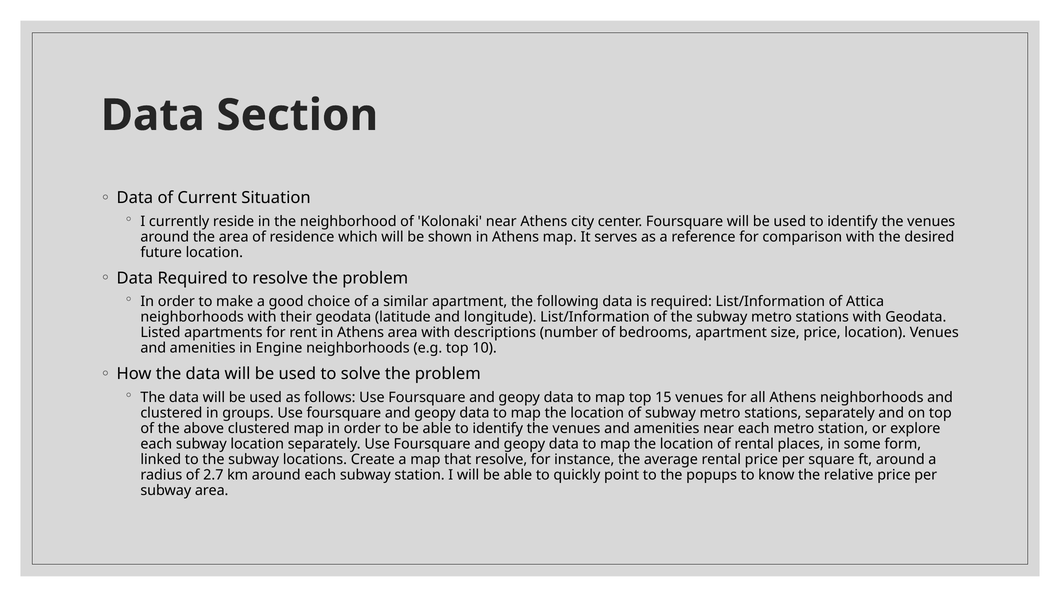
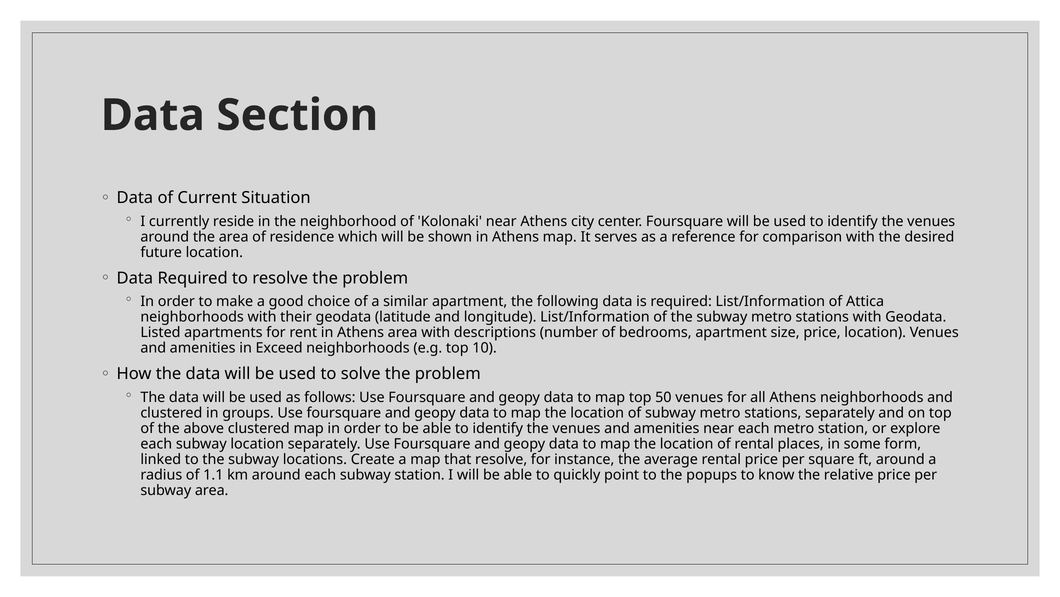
Engine: Engine -> Exceed (279, 348)
15: 15 -> 50 (663, 397)
2.7: 2.7 -> 1.1 (213, 474)
